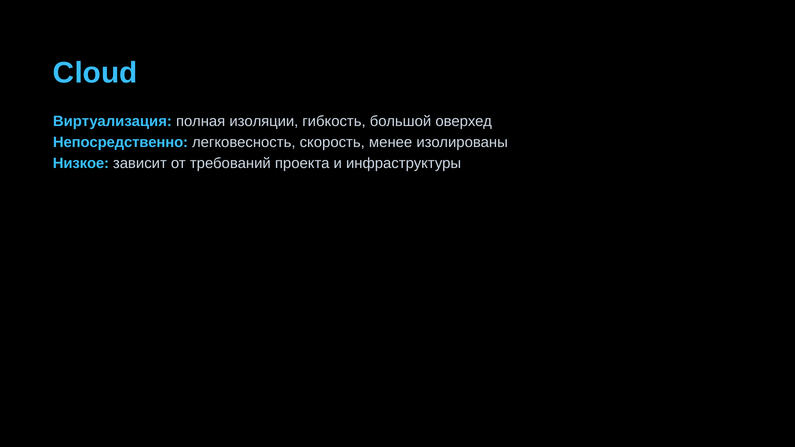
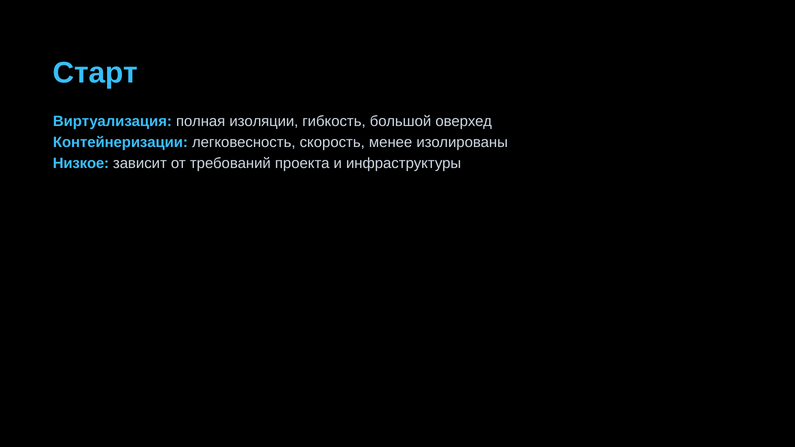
Cloud: Cloud -> Старт (95, 73)
Непосредственно: Непосредственно -> Контейнеризации (120, 142)
